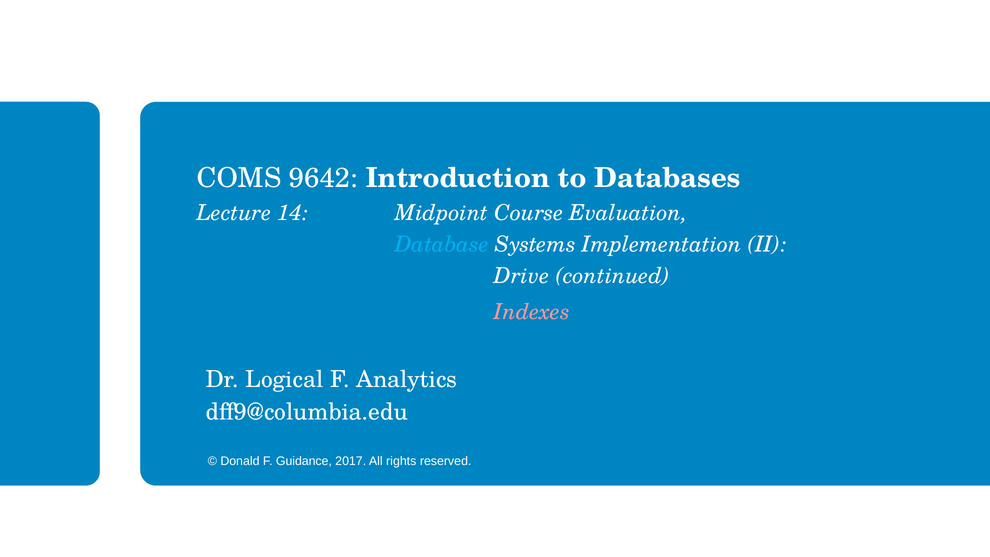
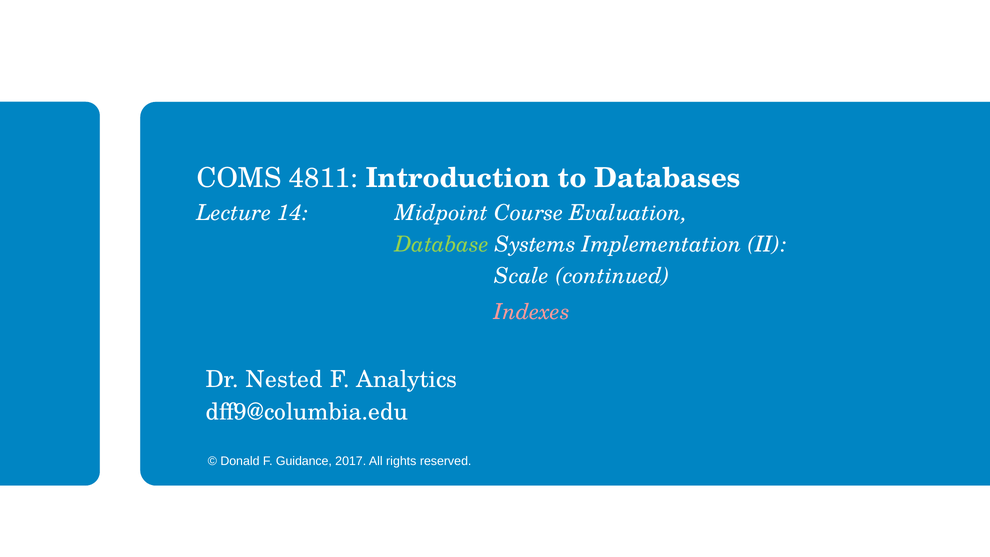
9642: 9642 -> 4811 (323, 178)
Database colour: light blue -> light green (442, 244)
Drive: Drive -> Scale (522, 276)
Logical: Logical -> Nested (284, 380)
